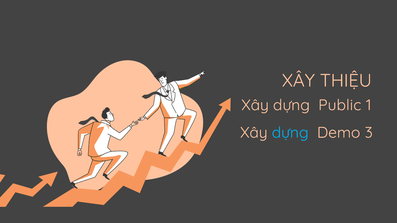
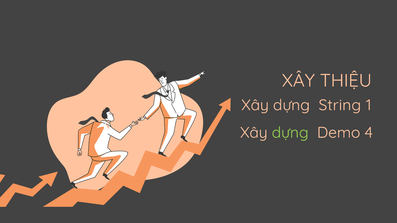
Public: Public -> String (340, 105)
dựng colour: light blue -> light green (290, 133)
3: 3 -> 4 (369, 133)
